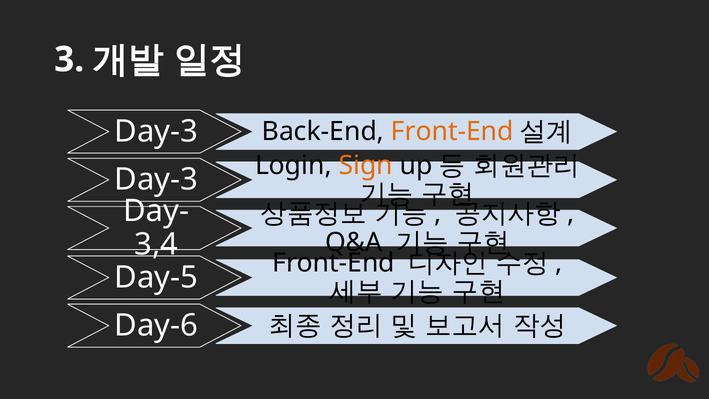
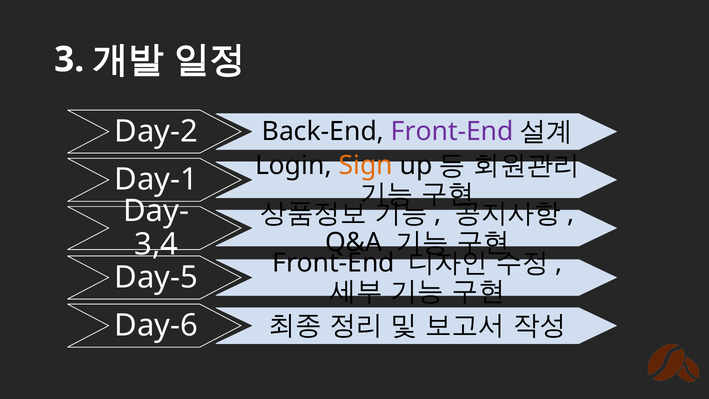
Day-3: Day-3 -> Day-2 (156, 131)
Front-End colour: orange -> purple (452, 131)
Day-3: Day-3 -> Day-1 (156, 180)
